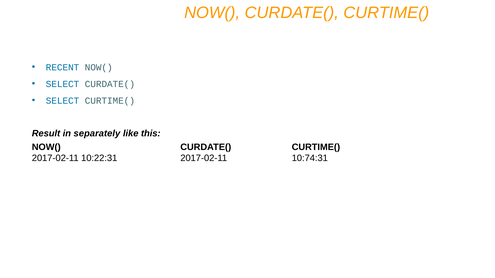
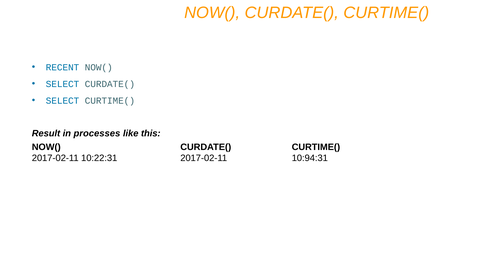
separately: separately -> processes (97, 134)
10:74:31: 10:74:31 -> 10:94:31 (310, 158)
